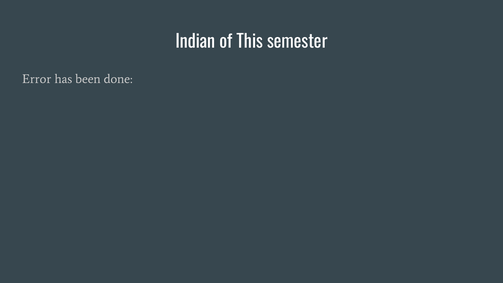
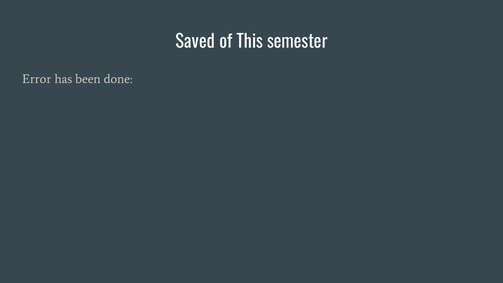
Indian: Indian -> Saved (195, 42)
